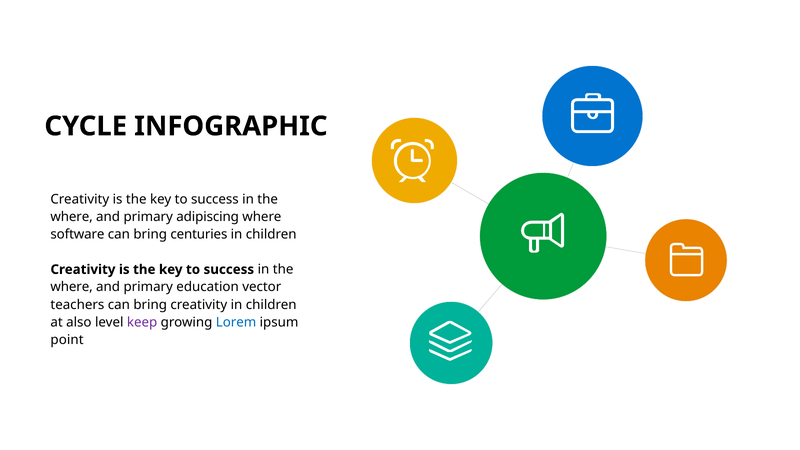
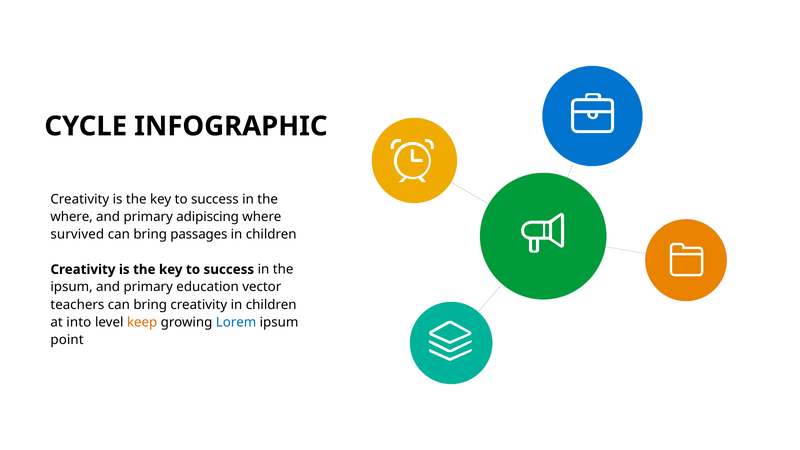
software: software -> survived (77, 234)
centuries: centuries -> passages (199, 234)
where: where -> ipsum (72, 287)
also: also -> into (79, 322)
keep colour: purple -> orange (142, 322)
